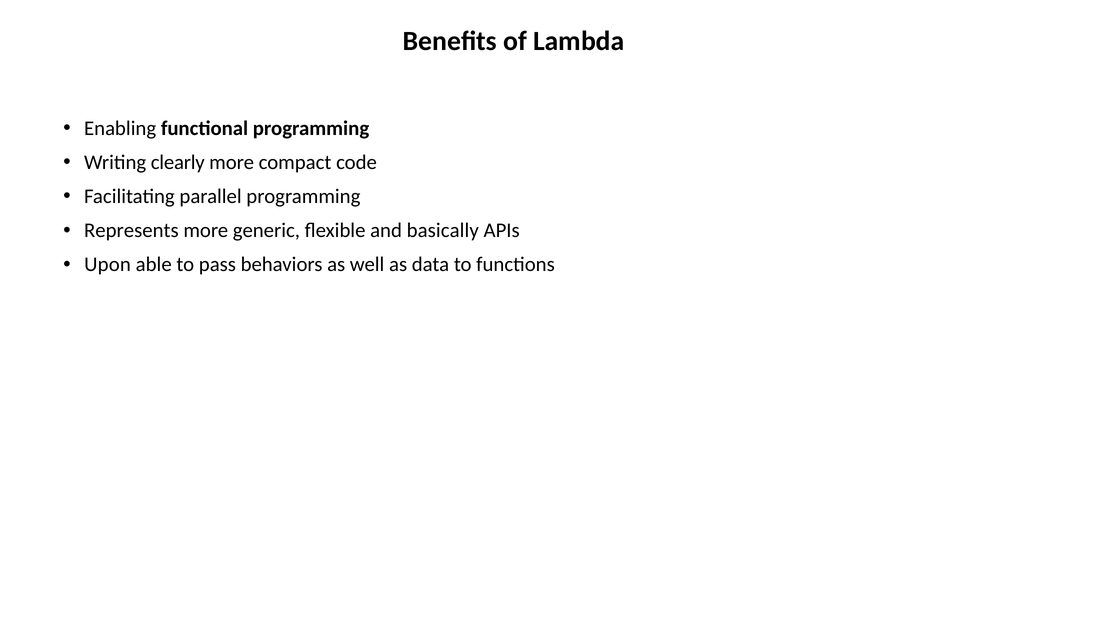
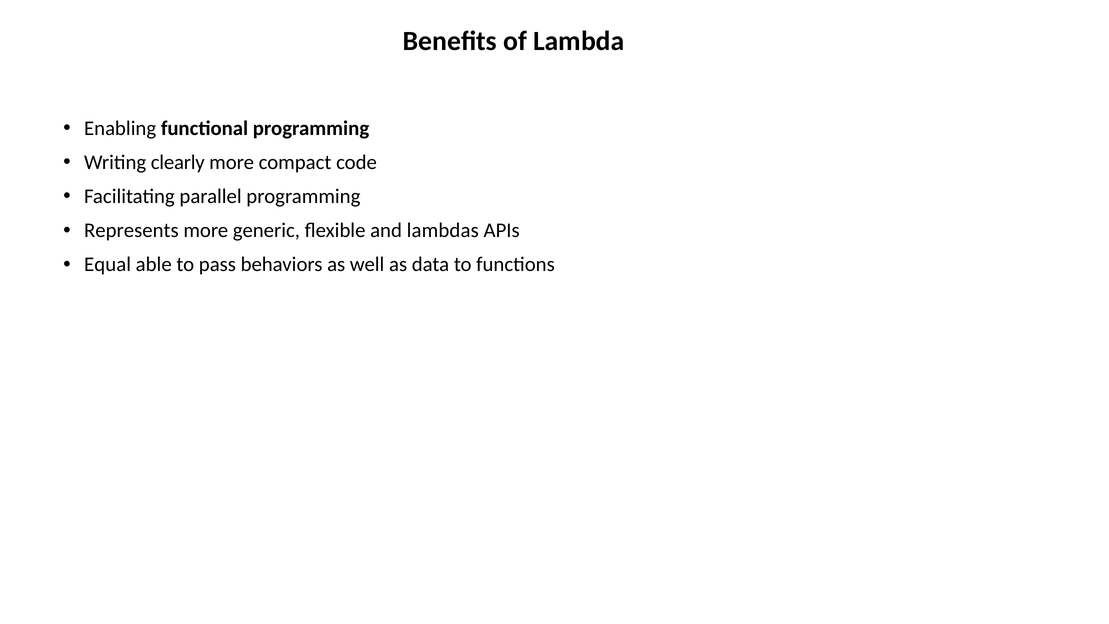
basically: basically -> lambdas (443, 230)
Upon: Upon -> Equal (108, 264)
